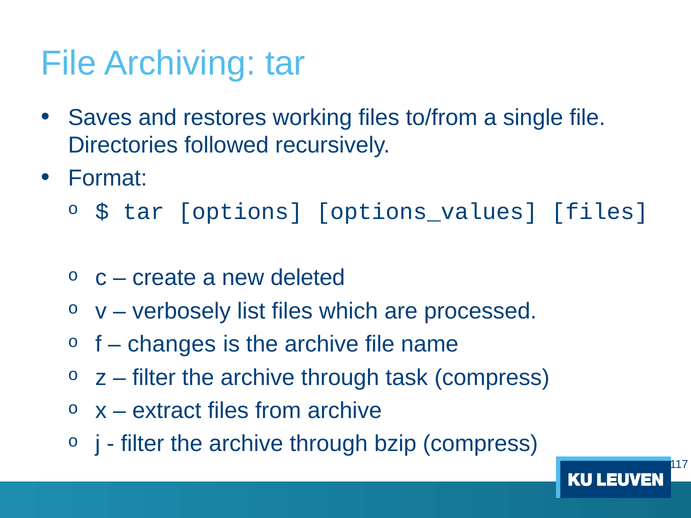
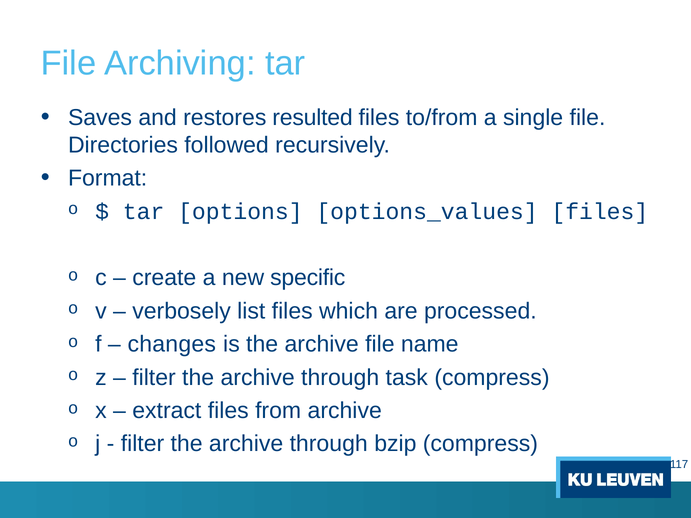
working: working -> resulted (313, 117)
deleted: deleted -> specific (308, 278)
